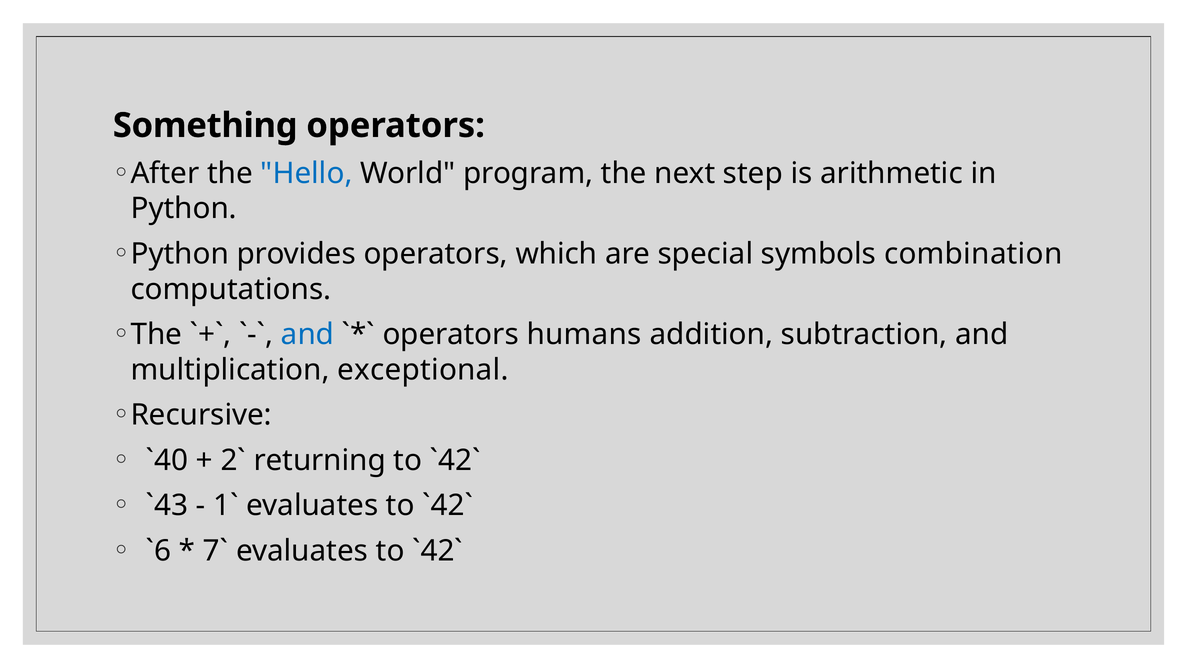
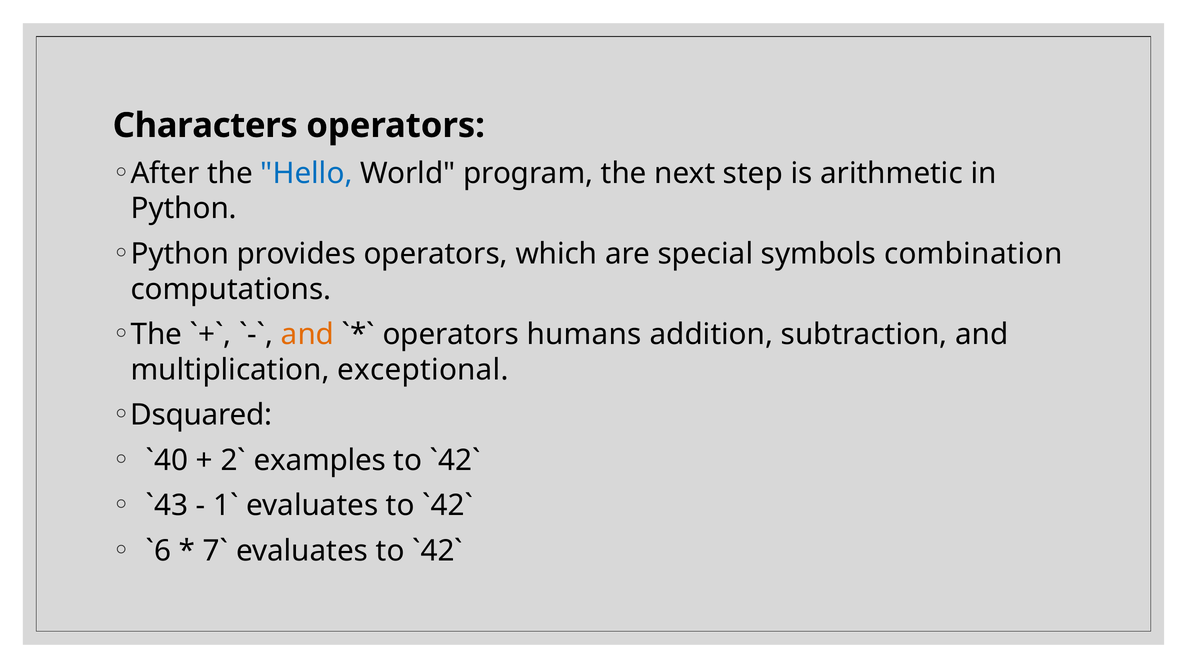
Something: Something -> Characters (205, 125)
and colour: blue -> orange (308, 334)
Recursive: Recursive -> Dsquared (201, 415)
returning: returning -> examples (320, 460)
